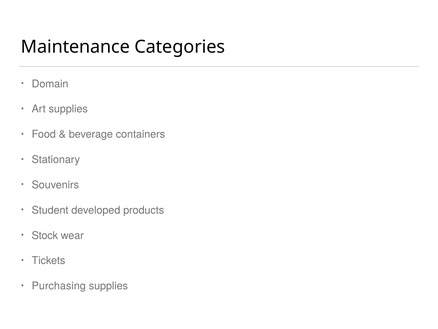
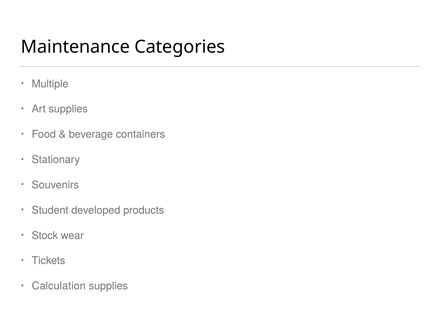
Domain: Domain -> Multiple (50, 84)
Purchasing: Purchasing -> Calculation (59, 286)
